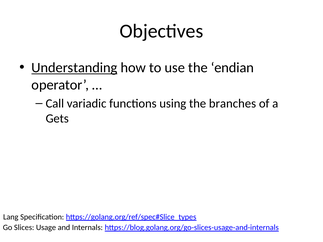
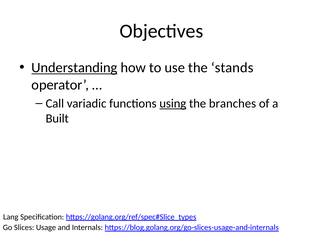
endian: endian -> stands (232, 68)
using underline: none -> present (173, 104)
Gets: Gets -> Built (57, 119)
